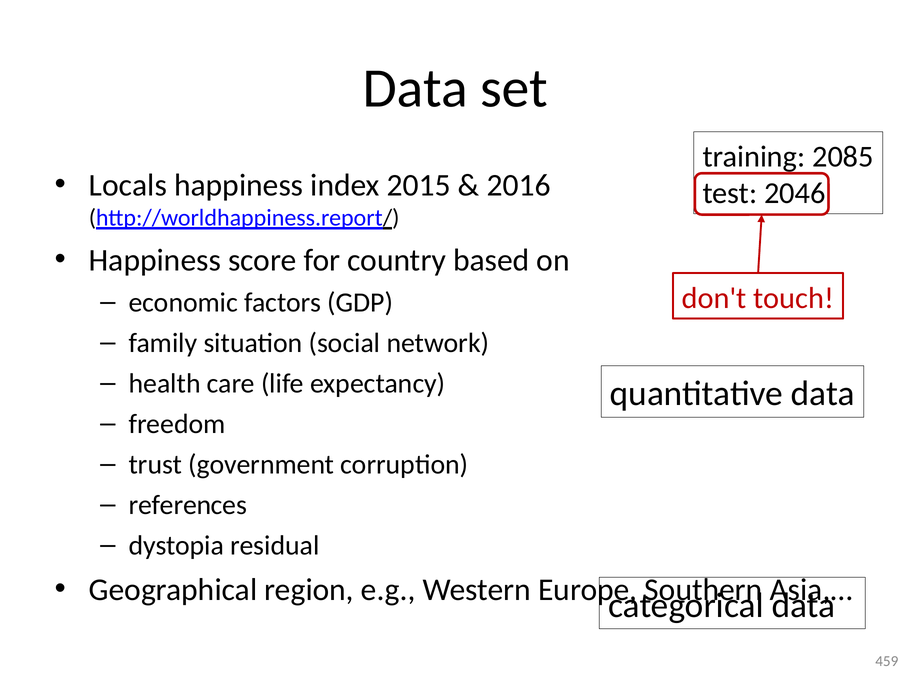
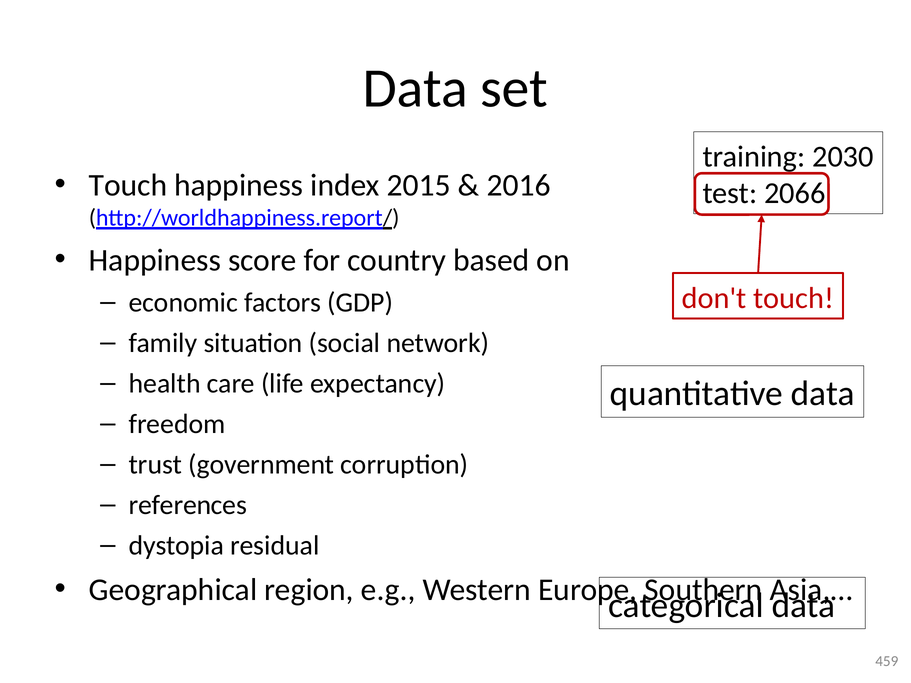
2085: 2085 -> 2030 (843, 157)
Locals: Locals -> Touch (128, 185)
2046: 2046 -> 2066 (795, 193)
